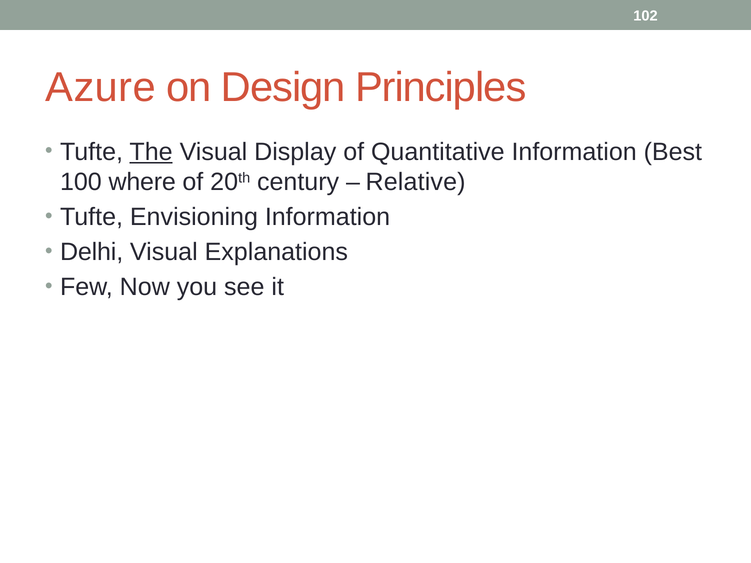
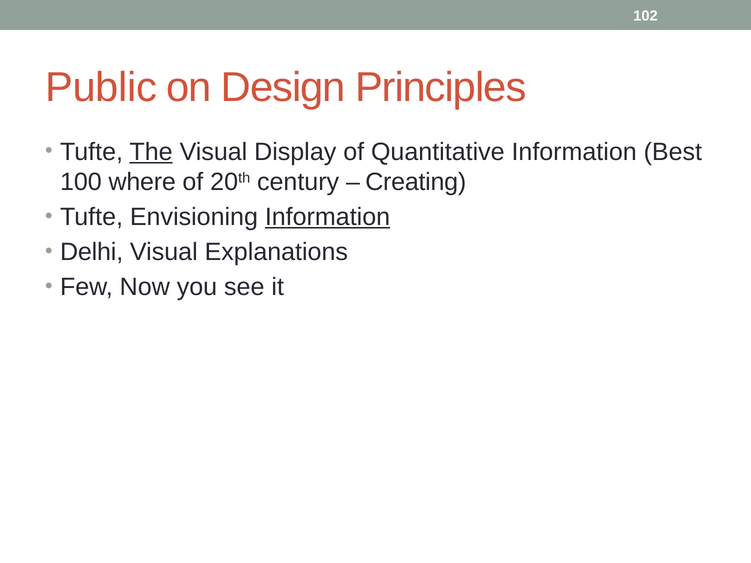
Azure: Azure -> Public (101, 87)
Relative: Relative -> Creating (416, 182)
Information underline: none -> present (327, 217)
